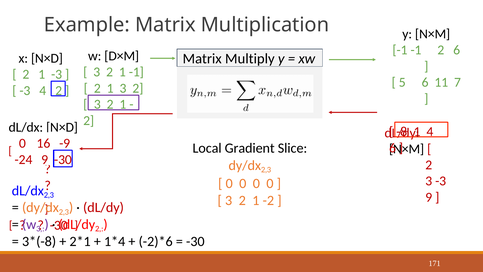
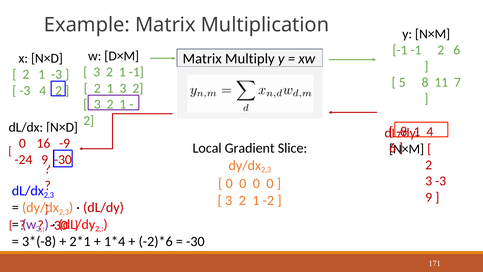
5 6: 6 -> 8 (425, 82)
